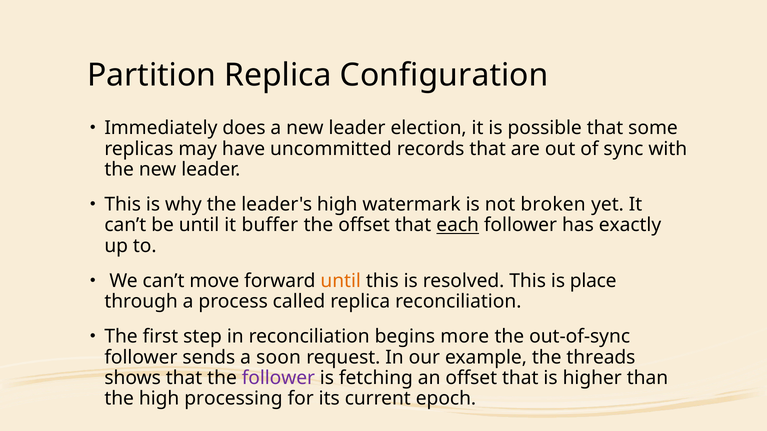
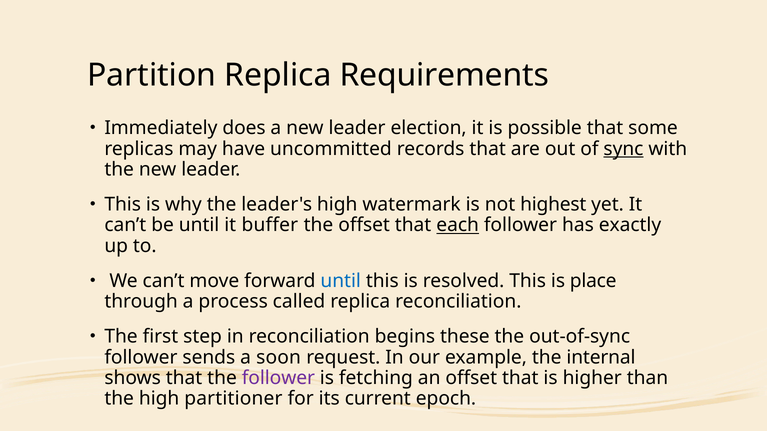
Configuration: Configuration -> Requirements (444, 76)
sync underline: none -> present (623, 149)
broken: broken -> highest (553, 205)
until colour: orange -> blue (341, 281)
more: more -> these (465, 337)
threads: threads -> internal (601, 358)
processing: processing -> partitioner (233, 399)
